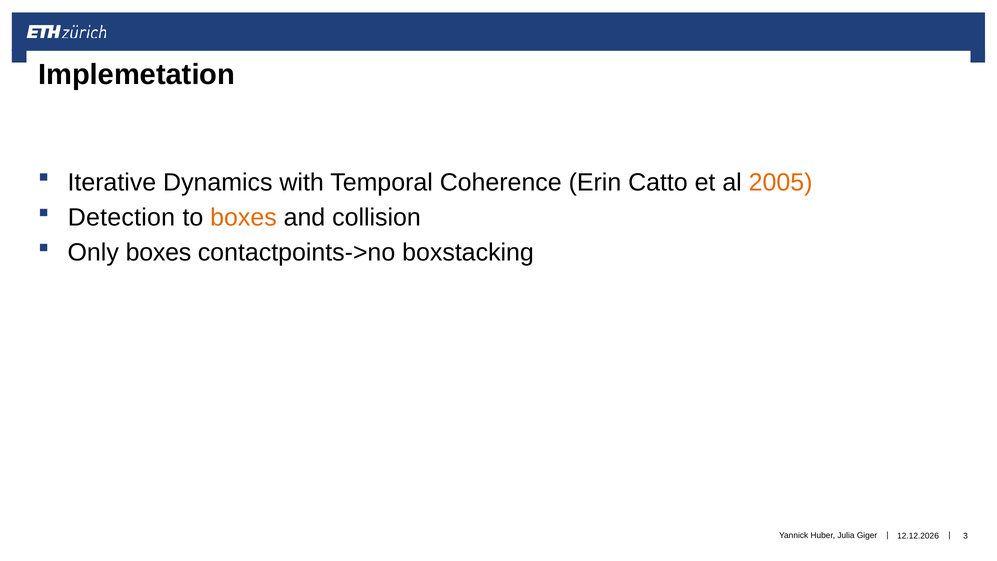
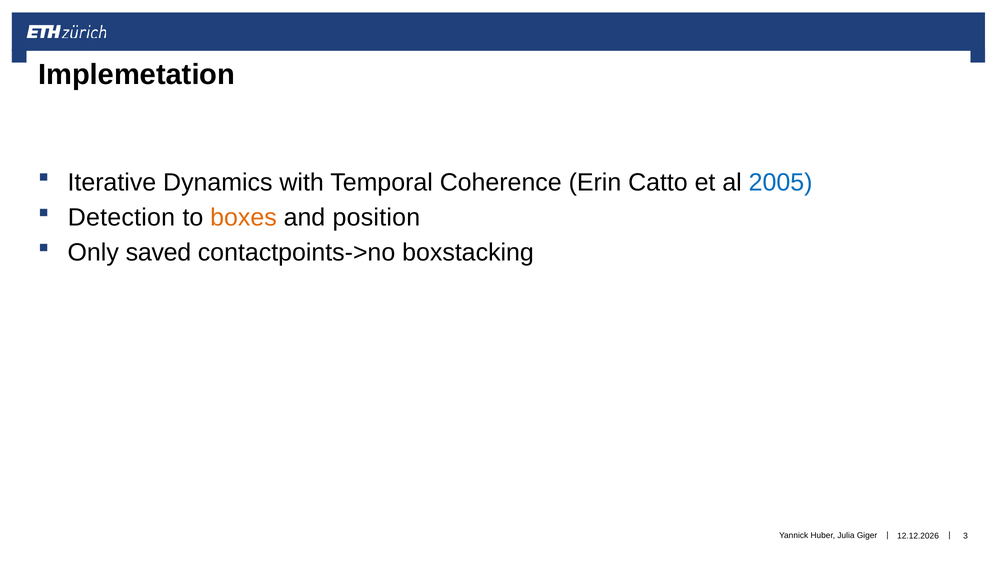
2005 colour: orange -> blue (781, 182)
collision: collision -> position (376, 217)
Only boxes: boxes -> saved (158, 252)
